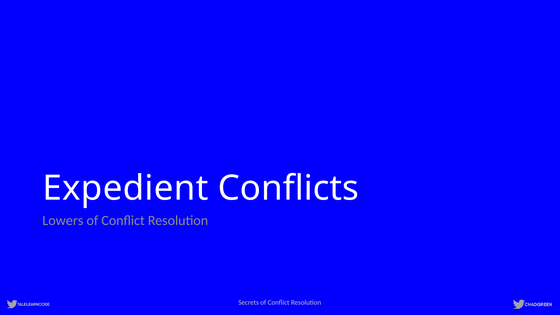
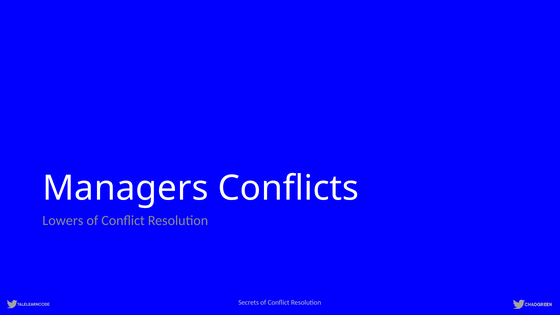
Expedient: Expedient -> Managers (125, 188)
